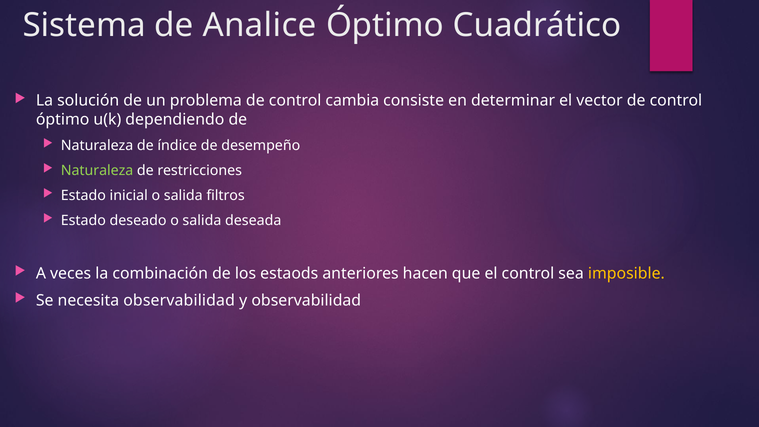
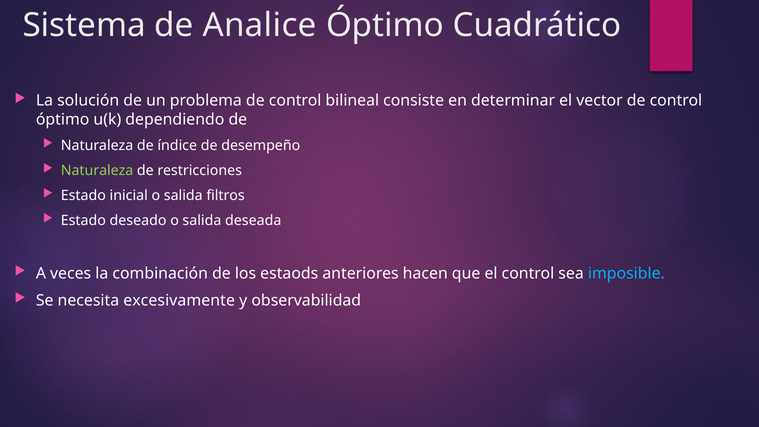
cambia: cambia -> bilineal (352, 101)
imposible colour: yellow -> light blue (626, 273)
necesita observabilidad: observabilidad -> excesivamente (179, 300)
